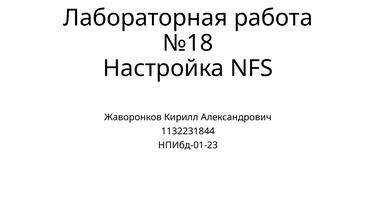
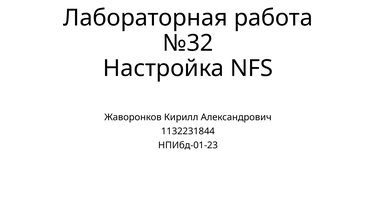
№18: №18 -> №32 (188, 43)
